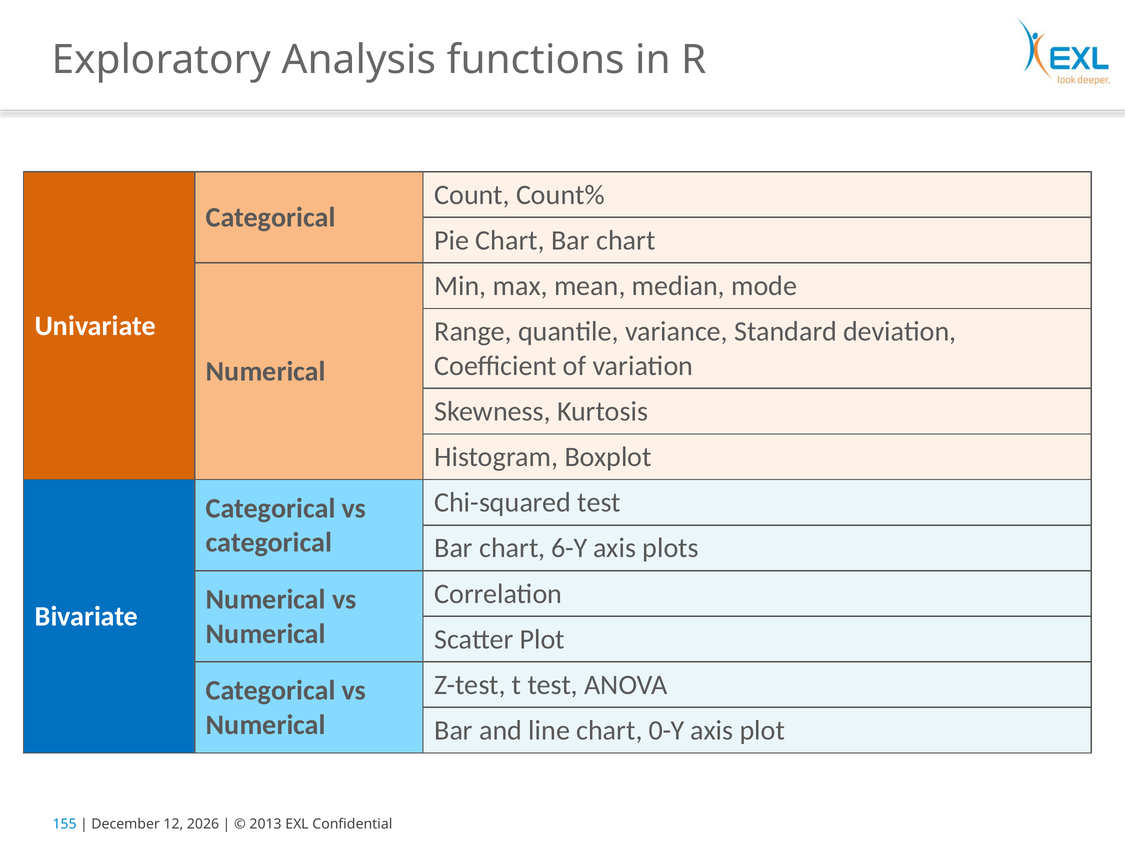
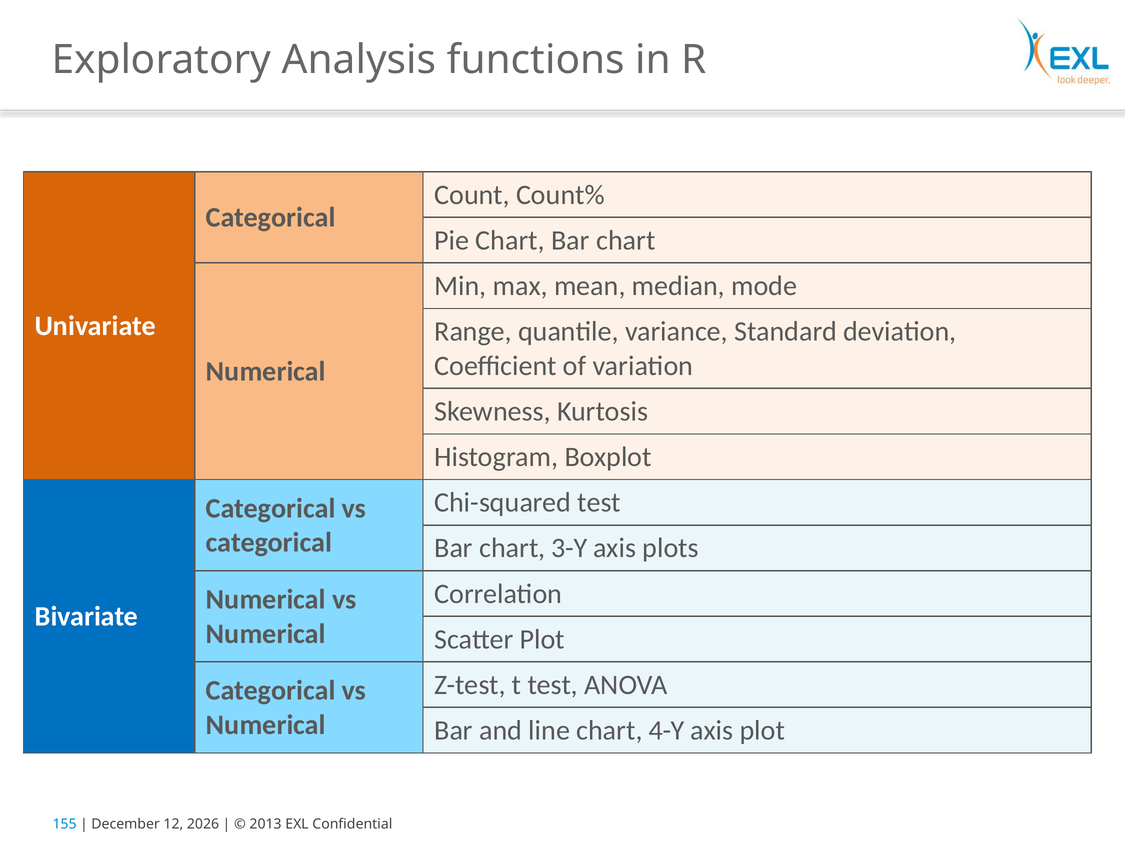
6-Y: 6-Y -> 3-Y (569, 549)
0-Y: 0-Y -> 4-Y (667, 731)
